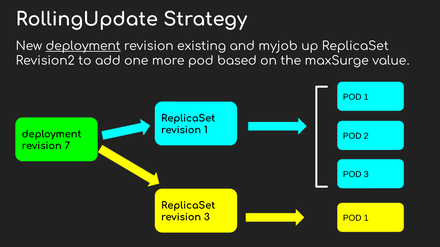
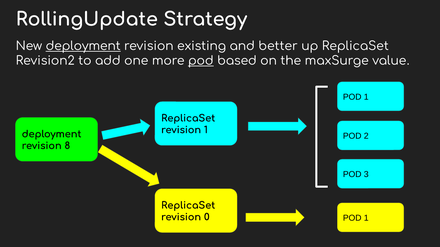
myjob: myjob -> better (278, 46)
pod underline: none -> present (201, 61)
7: 7 -> 8 (67, 146)
revision 3: 3 -> 0 (207, 218)
